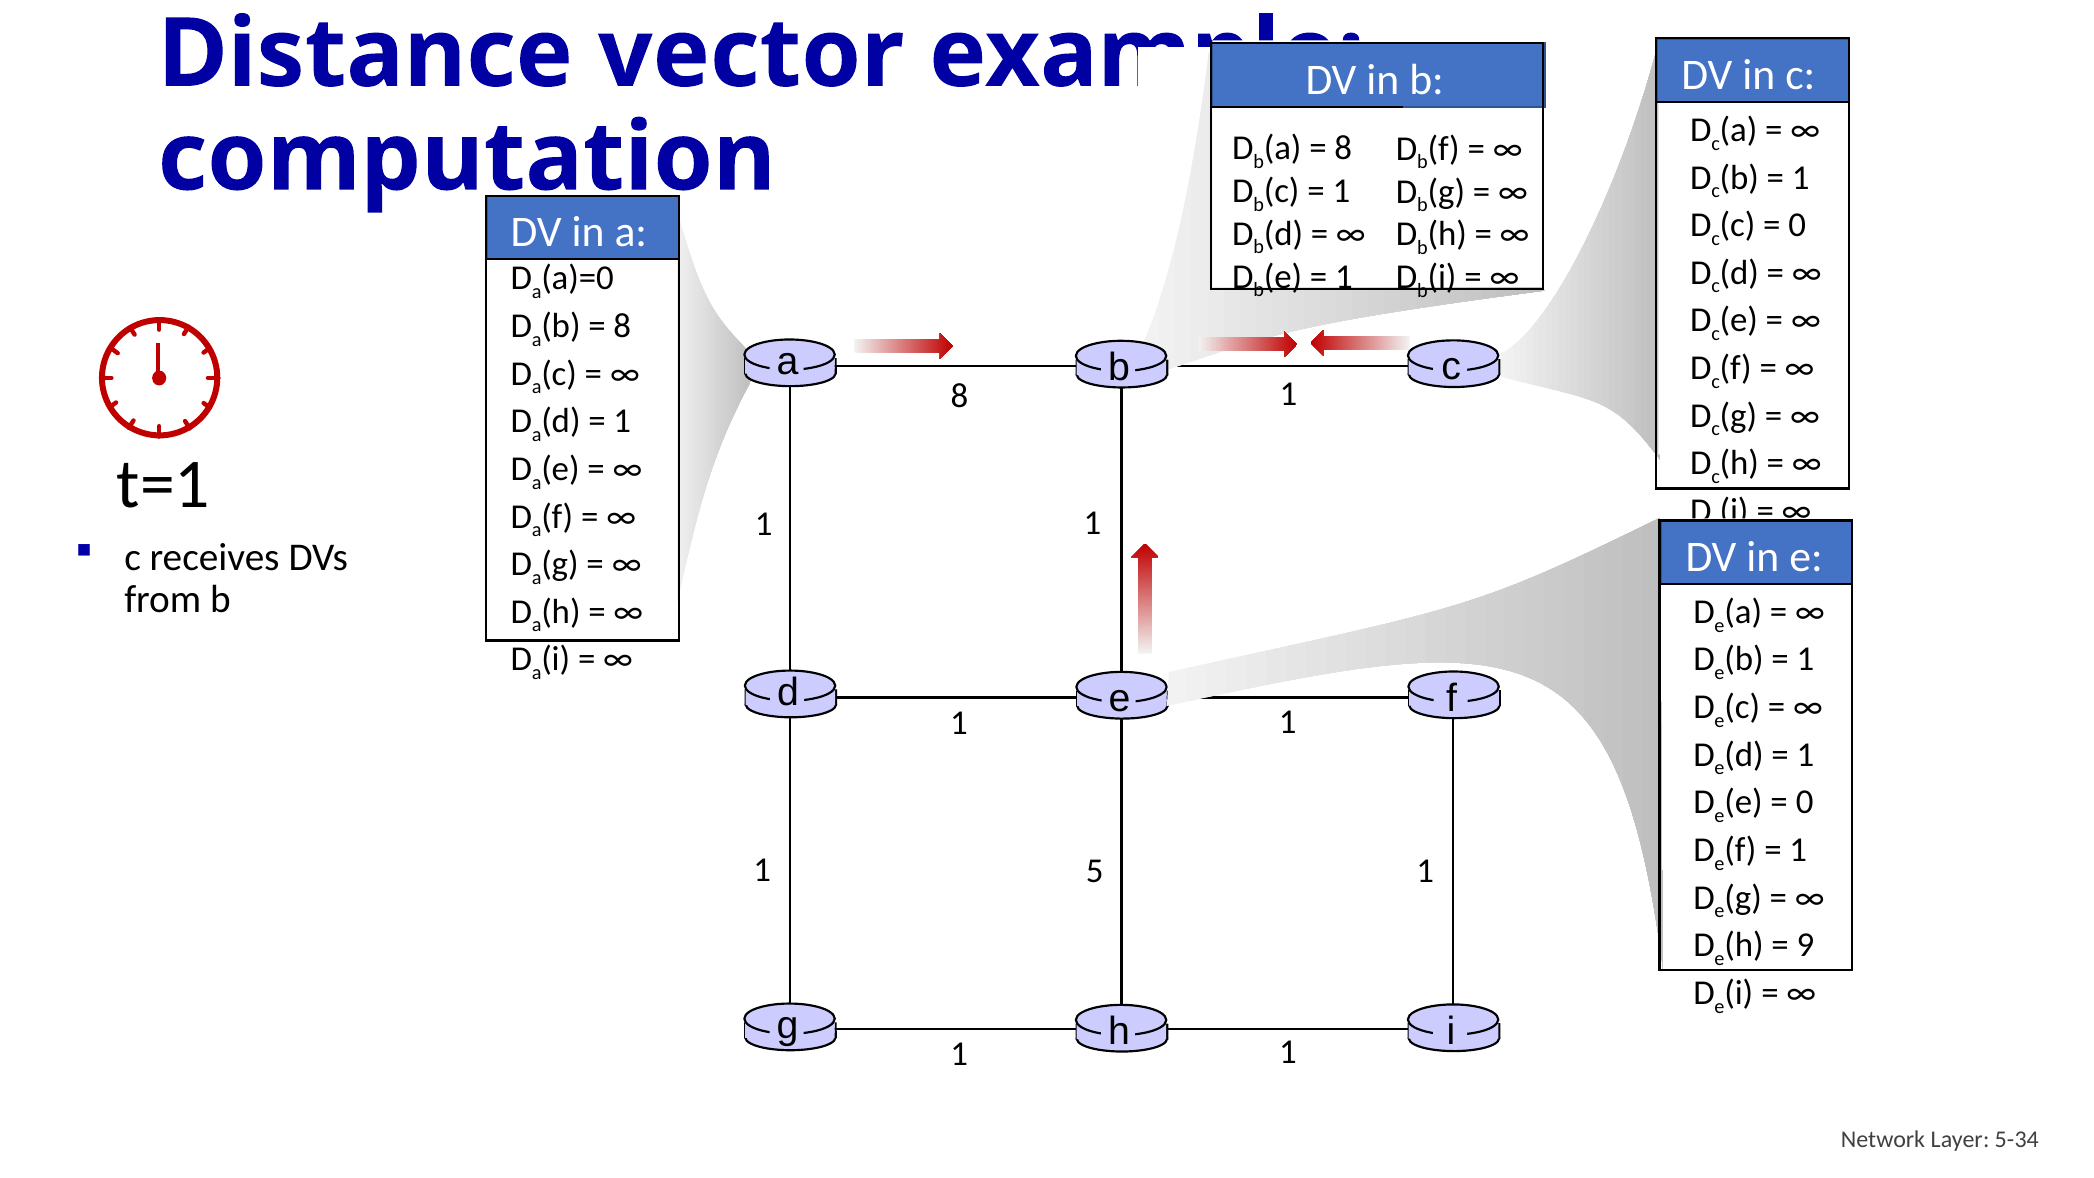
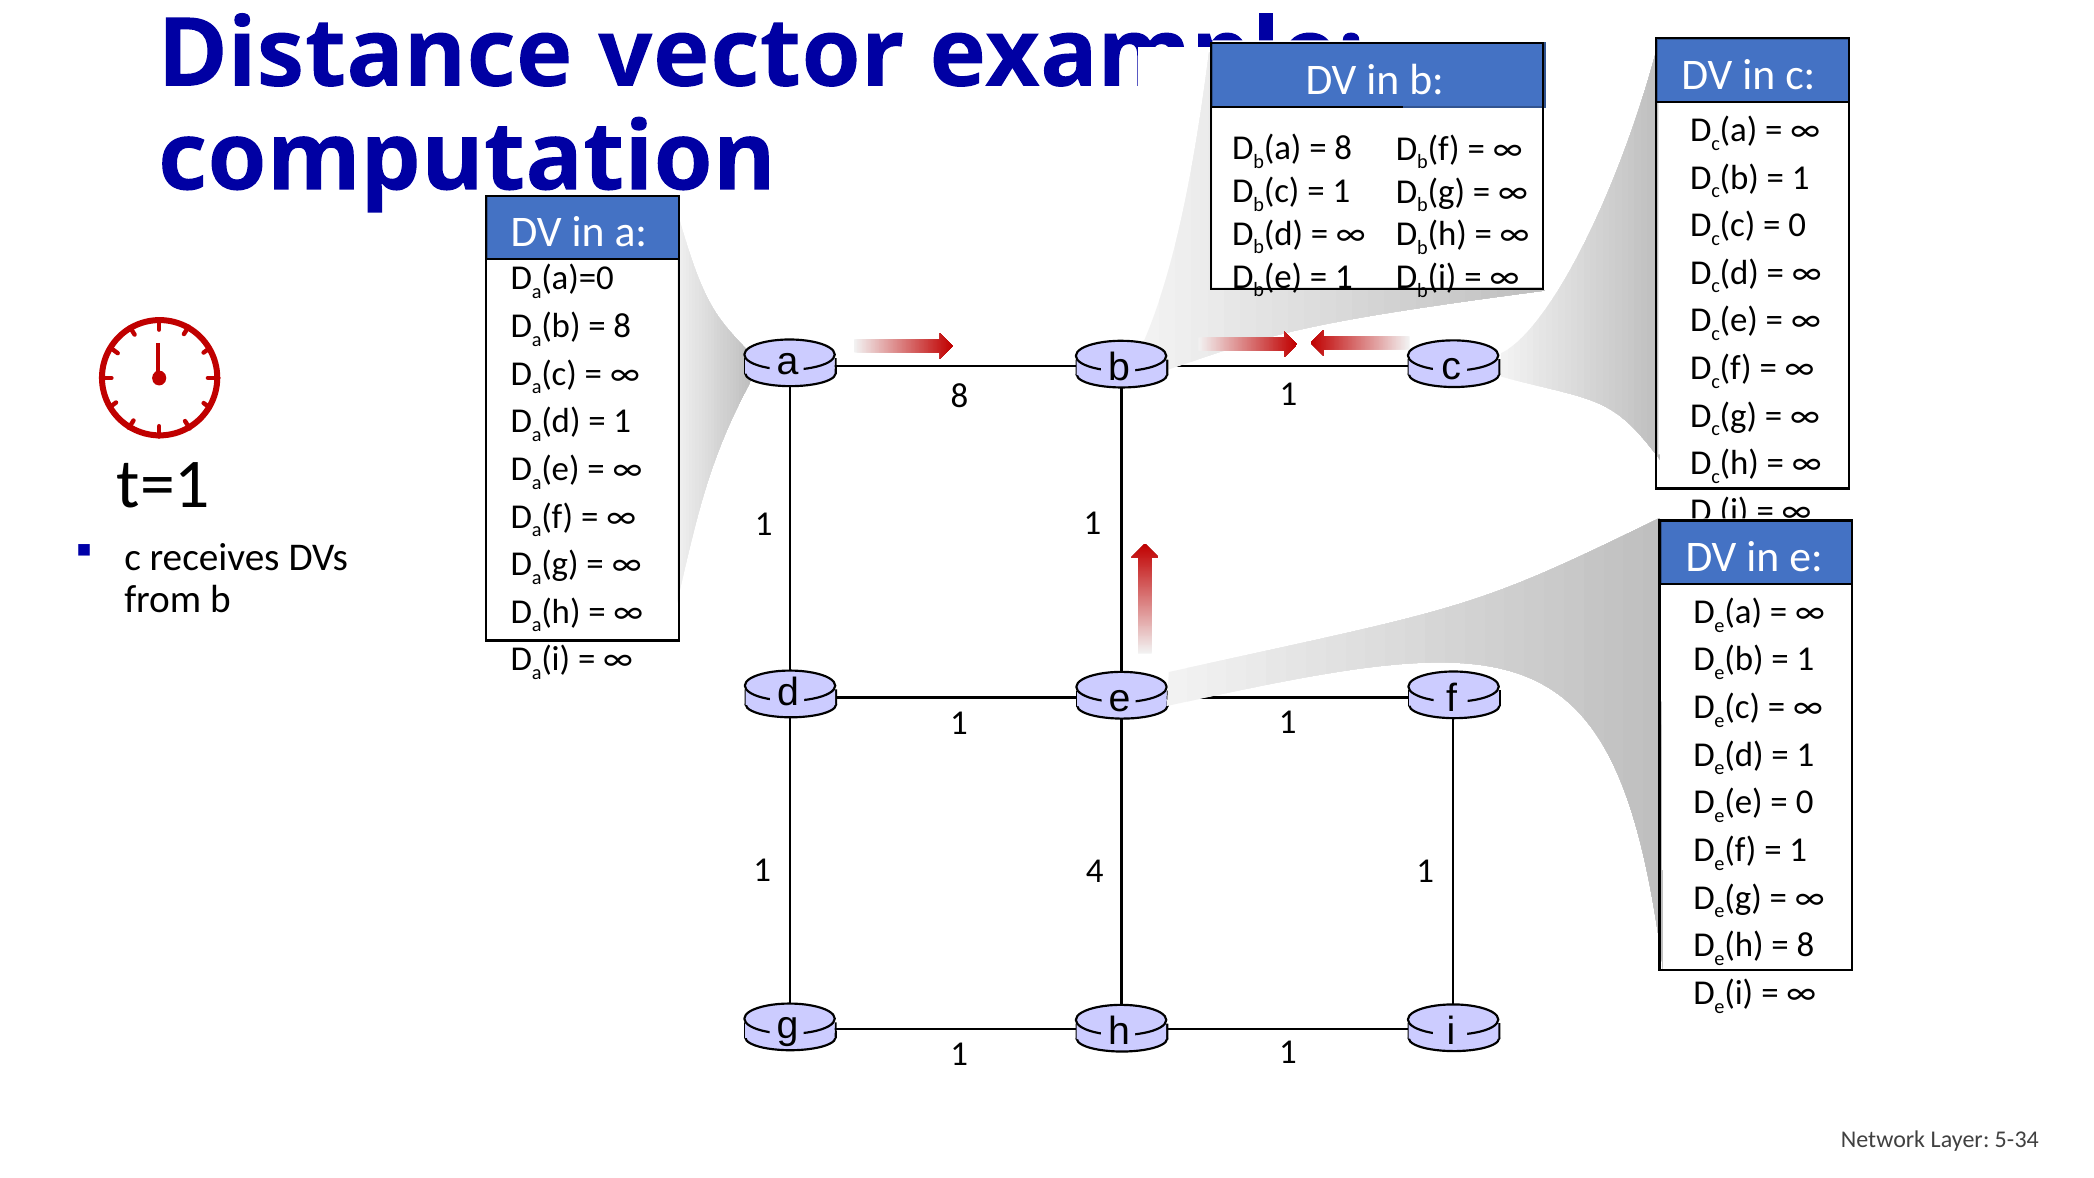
5: 5 -> 4 (1095, 871)
9: 9 -> 8 (1805, 945)
